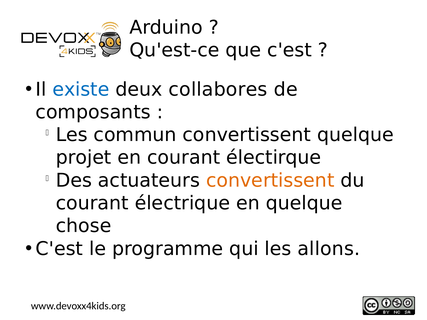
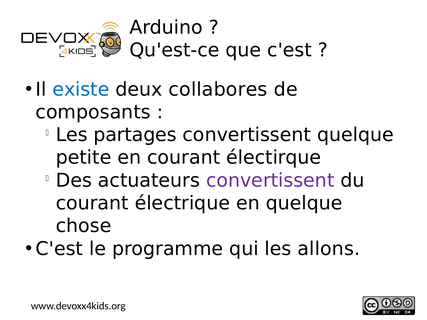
commun: commun -> partages (135, 135)
projet: projet -> petite (84, 158)
convertissent colour: orange -> purple (270, 181)
